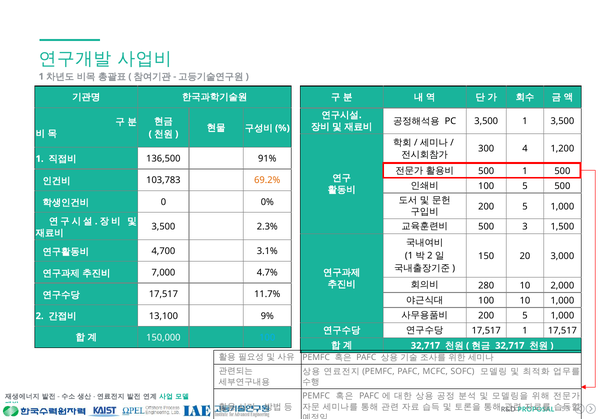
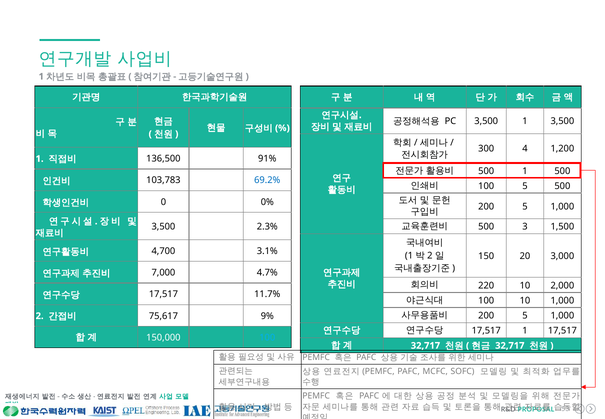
69.2% colour: orange -> blue (267, 180)
280: 280 -> 220 (486, 285)
13,100: 13,100 -> 75,617 (163, 316)
